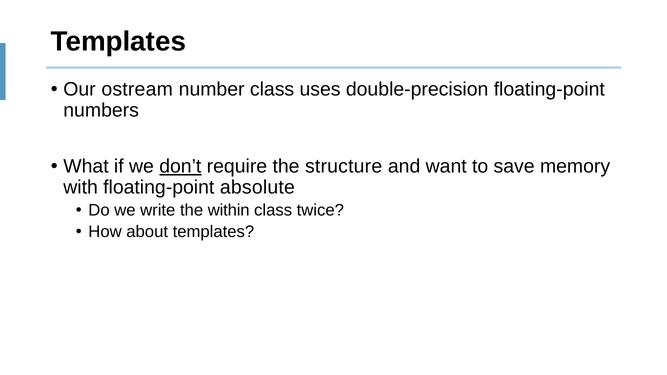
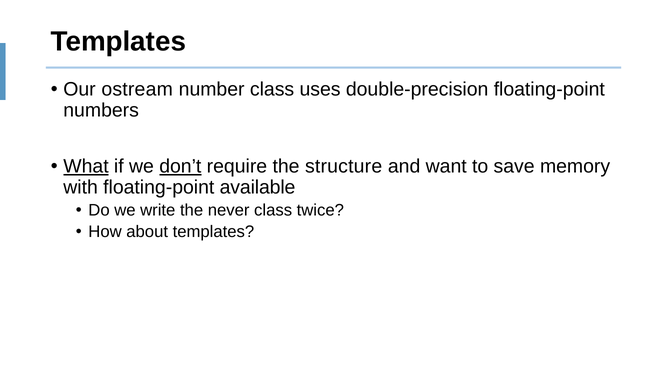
What underline: none -> present (86, 166)
absolute: absolute -> available (258, 187)
within: within -> never (229, 210)
